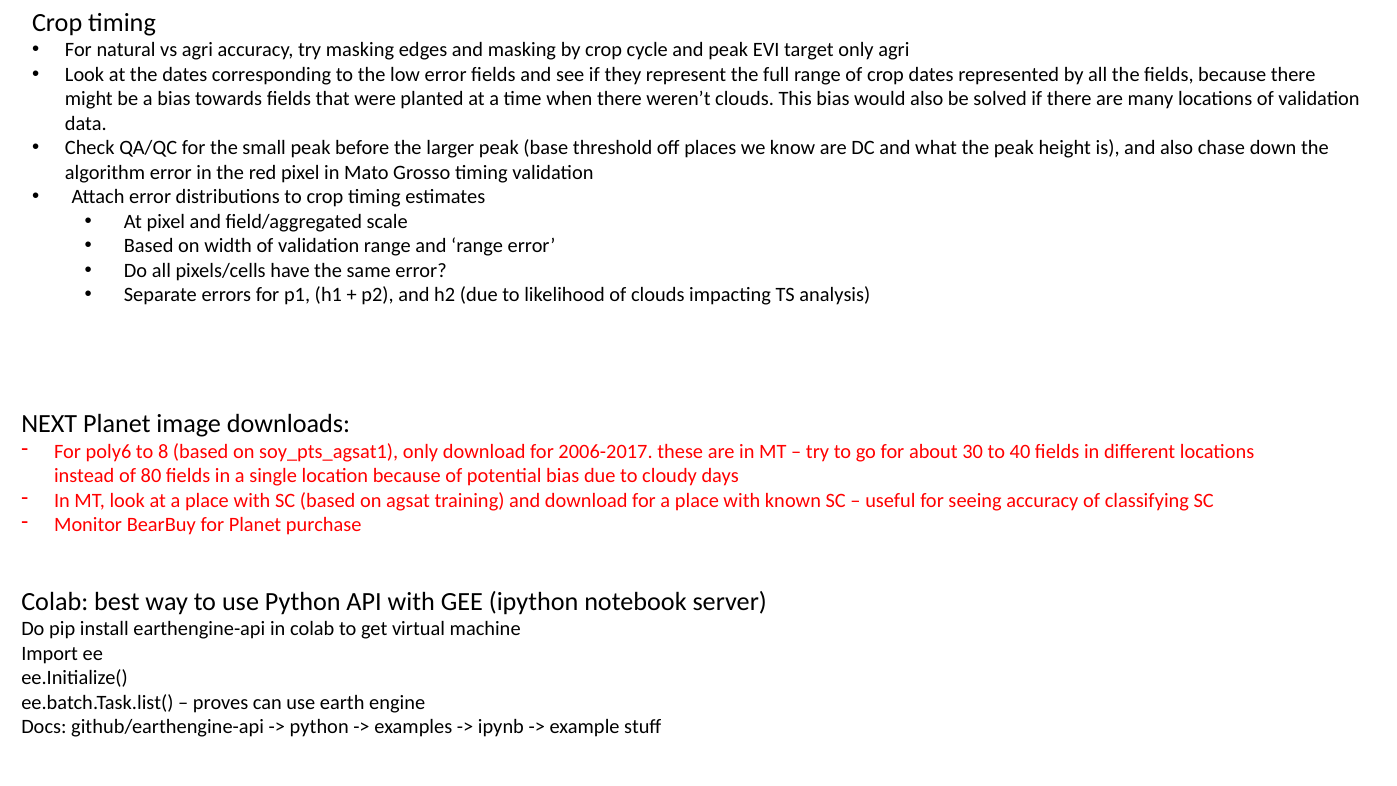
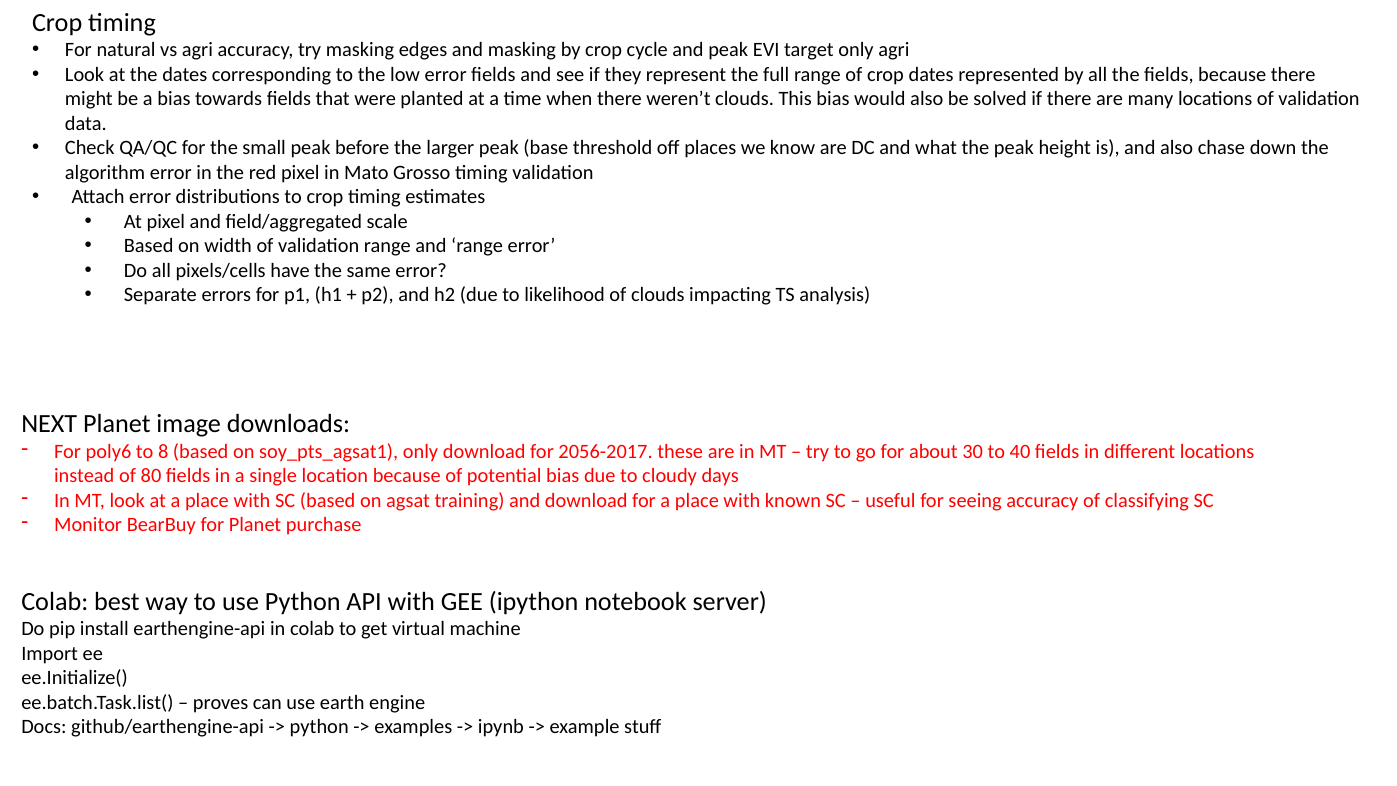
2006-2017: 2006-2017 -> 2056-2017 (606, 452)
